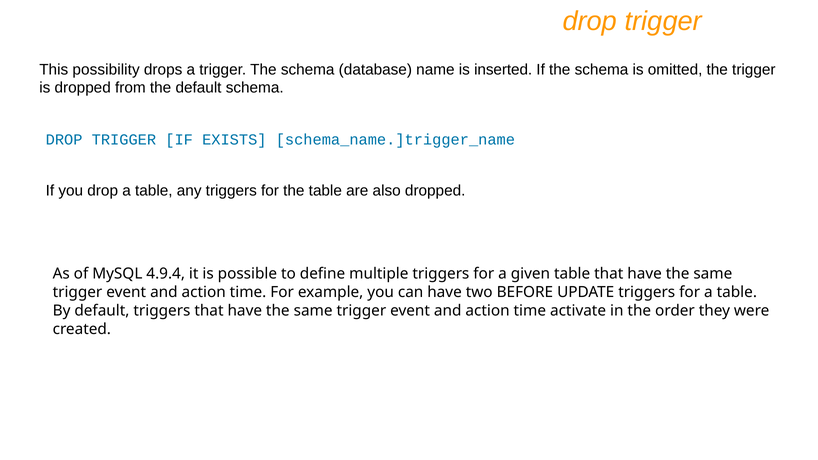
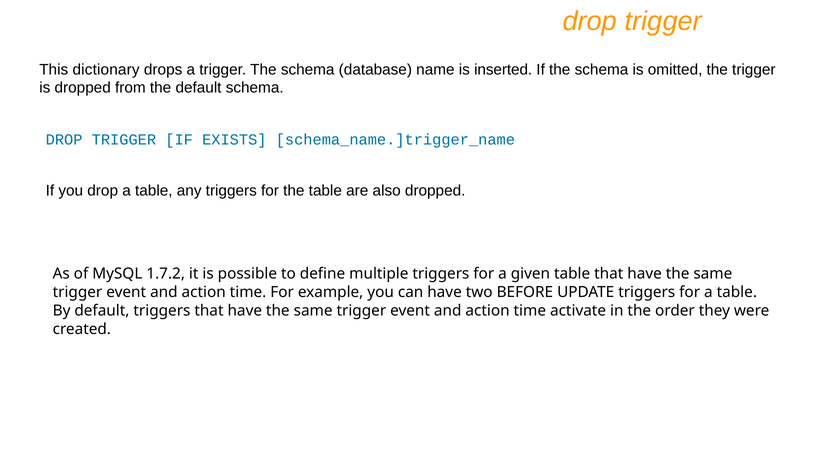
possibility: possibility -> dictionary (106, 70)
4.9.4: 4.9.4 -> 1.7.2 (166, 274)
